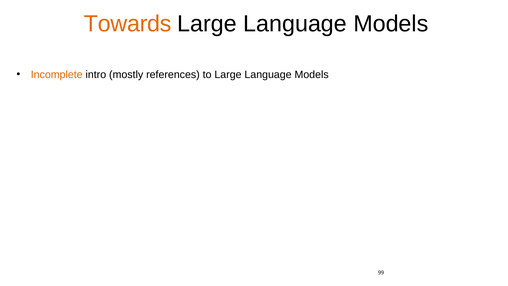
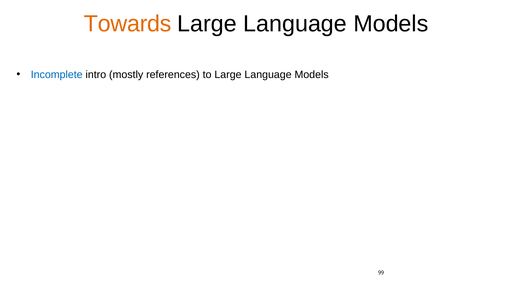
Incomplete colour: orange -> blue (57, 74)
